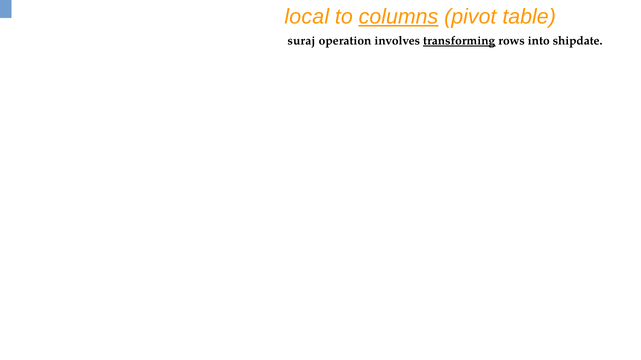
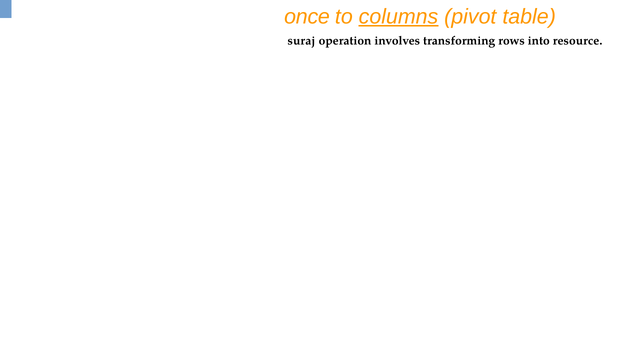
local: local -> once (307, 17)
transforming underline: present -> none (459, 41)
shipdate: shipdate -> resource (578, 41)
